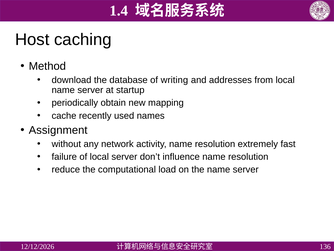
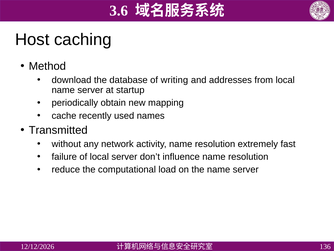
1.4: 1.4 -> 3.6 (119, 11)
Assignment: Assignment -> Transmitted (58, 130)
